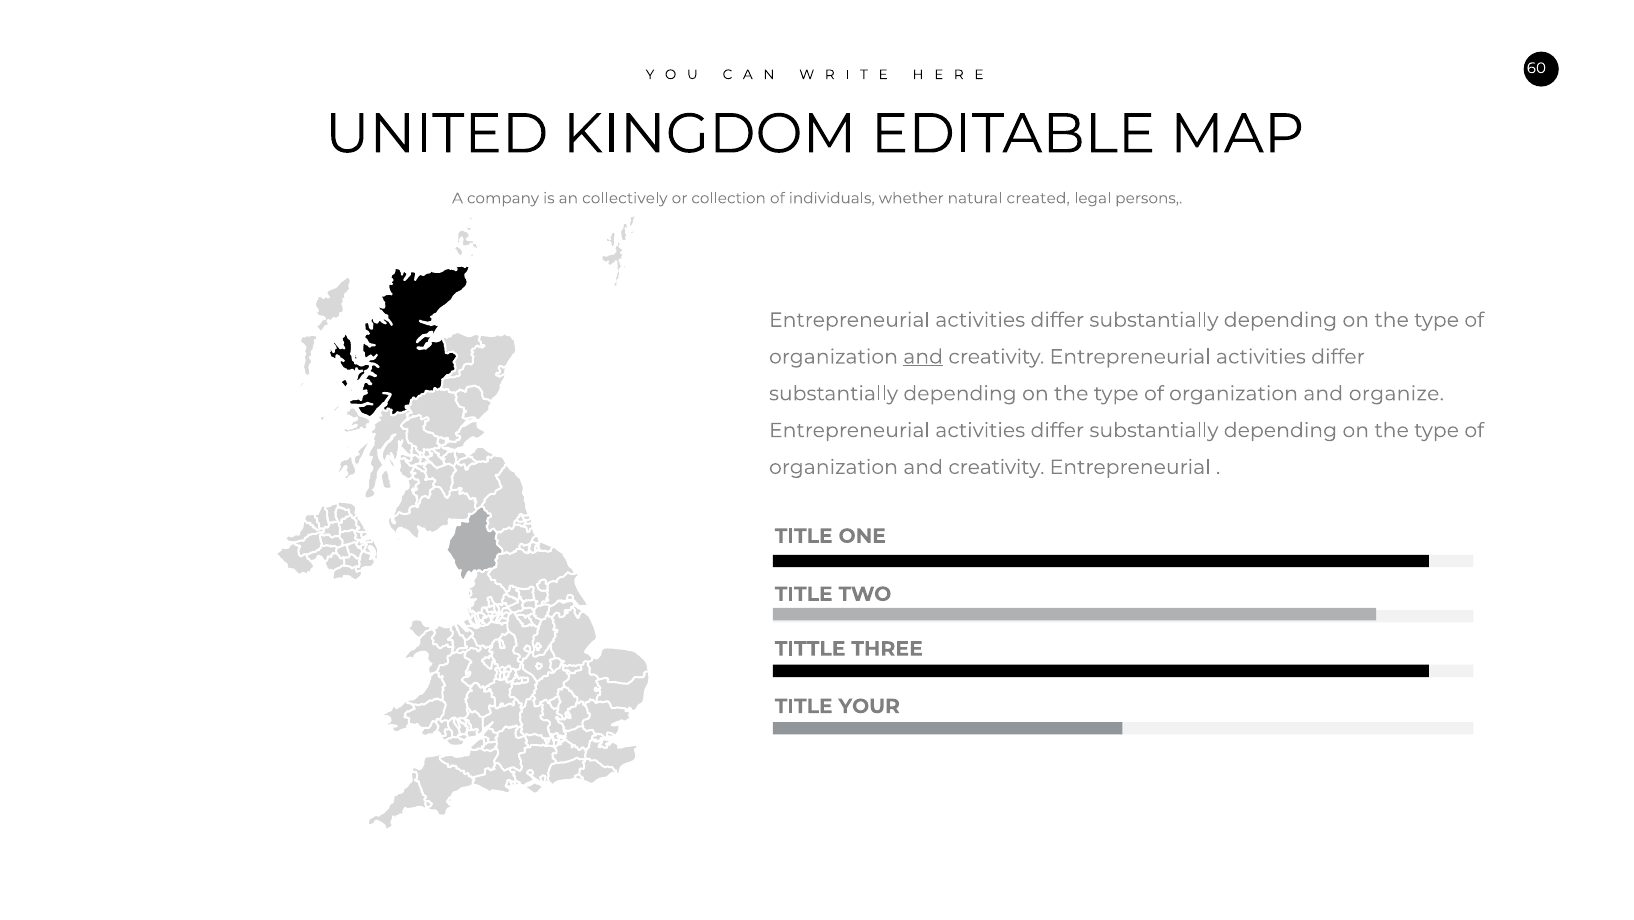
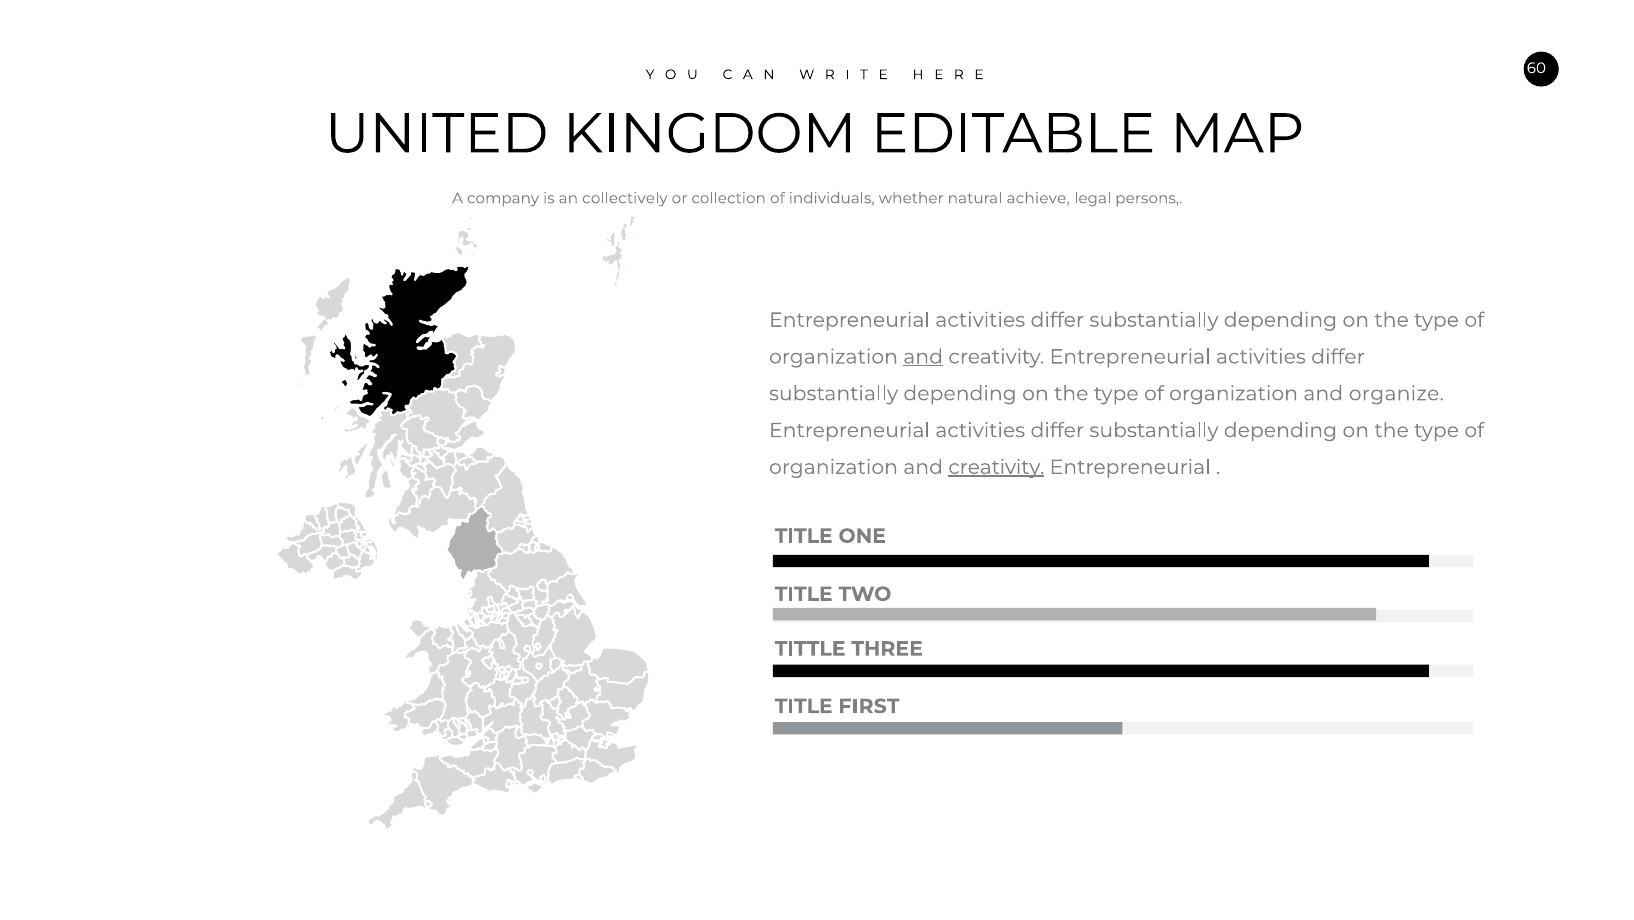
created: created -> achieve (1038, 198)
creativity underline: none -> present (996, 467)
YOUR: YOUR -> FIRST (869, 706)
